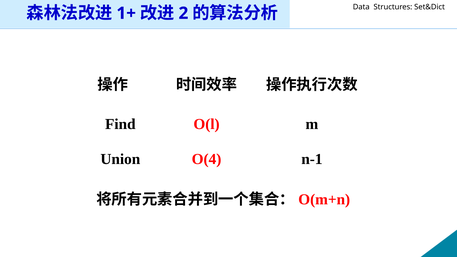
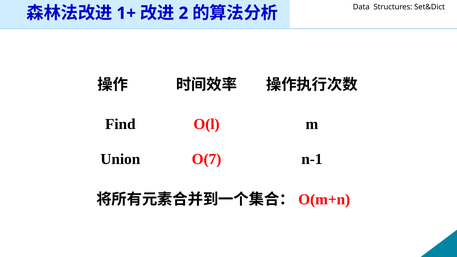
O(4: O(4 -> O(7 (207, 159)
